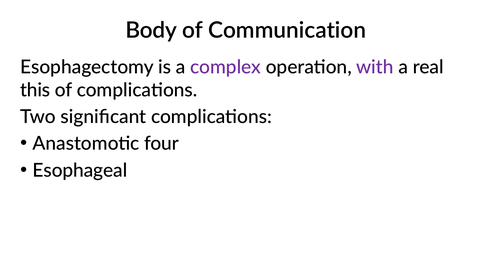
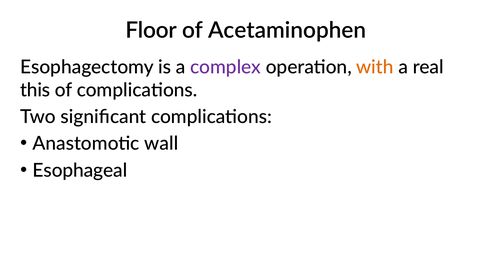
Body: Body -> Floor (151, 31)
Communication: Communication -> Acetaminophen (287, 31)
with colour: purple -> orange (375, 67)
four: four -> wall (161, 144)
